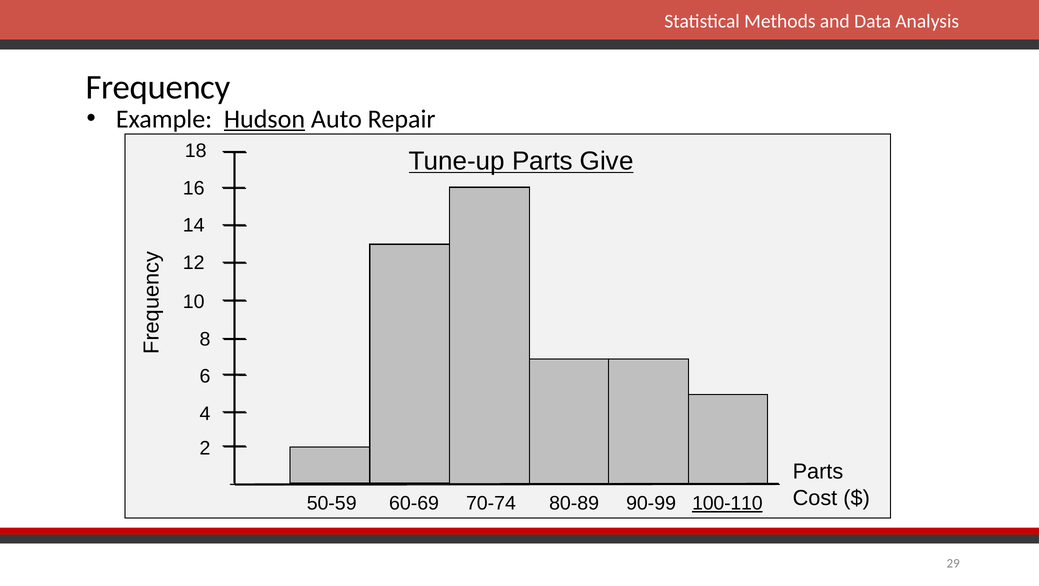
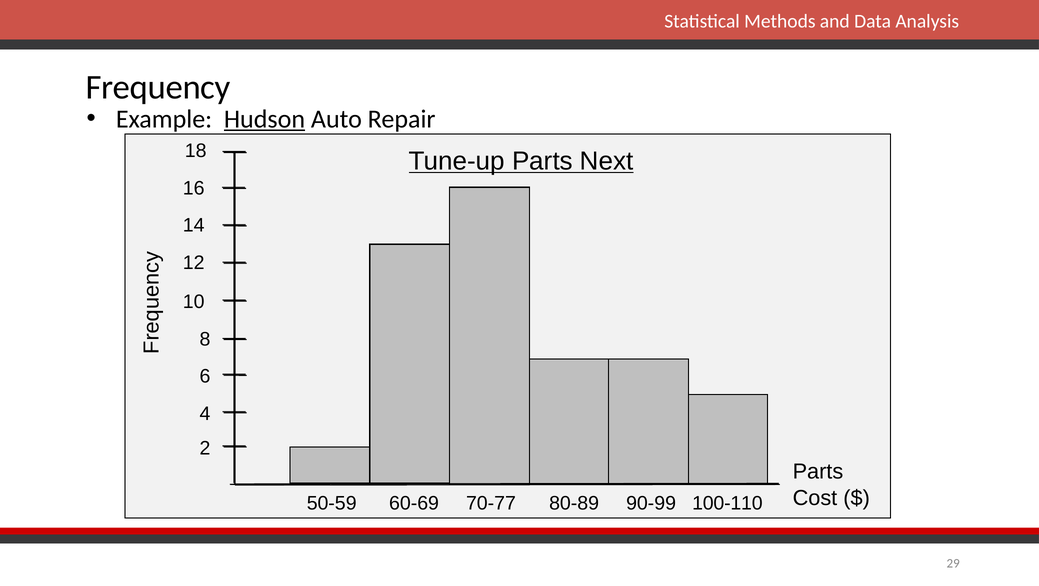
Give: Give -> Next (607, 161)
70-74: 70-74 -> 70-77 (491, 503)
100-110 underline: present -> none (727, 503)
